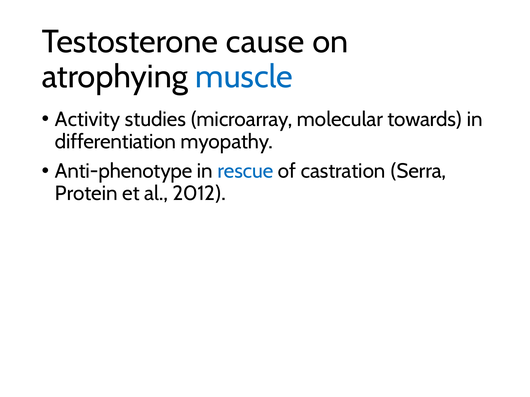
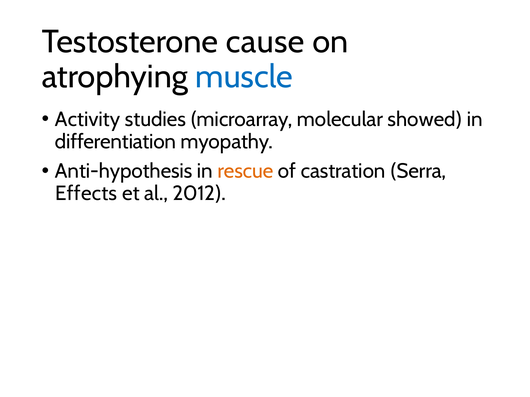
towards: towards -> showed (425, 119)
Anti-phenotype: Anti-phenotype -> Anti-hypothesis (124, 171)
rescue colour: blue -> orange (245, 171)
Protein: Protein -> Effects (86, 194)
